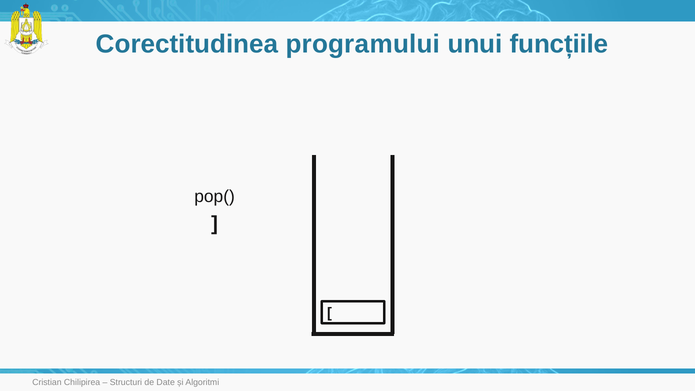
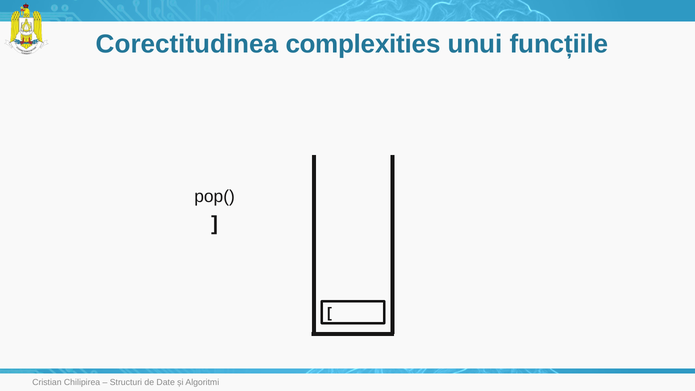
programului: programului -> complexities (363, 44)
